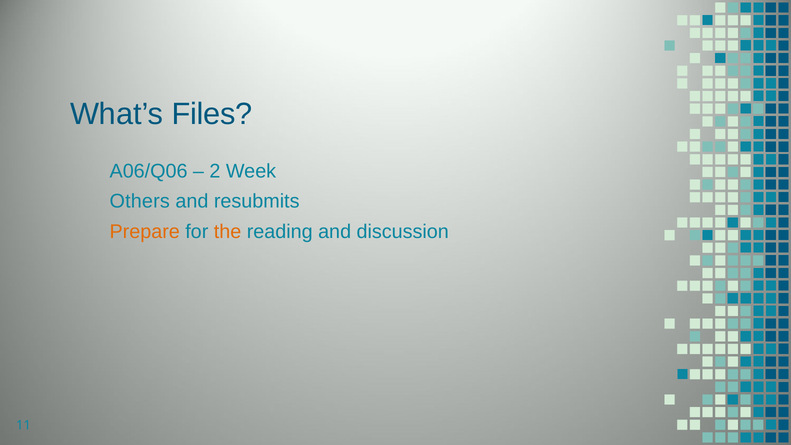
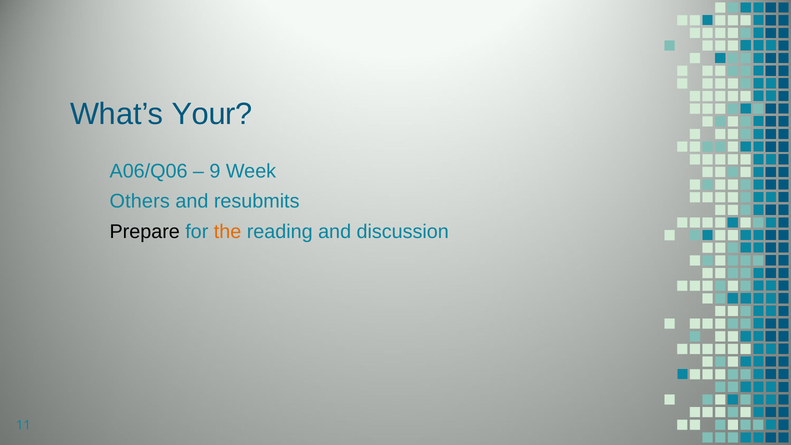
Files: Files -> Your (212, 114)
2: 2 -> 9 (215, 171)
Prepare colour: orange -> black (145, 232)
